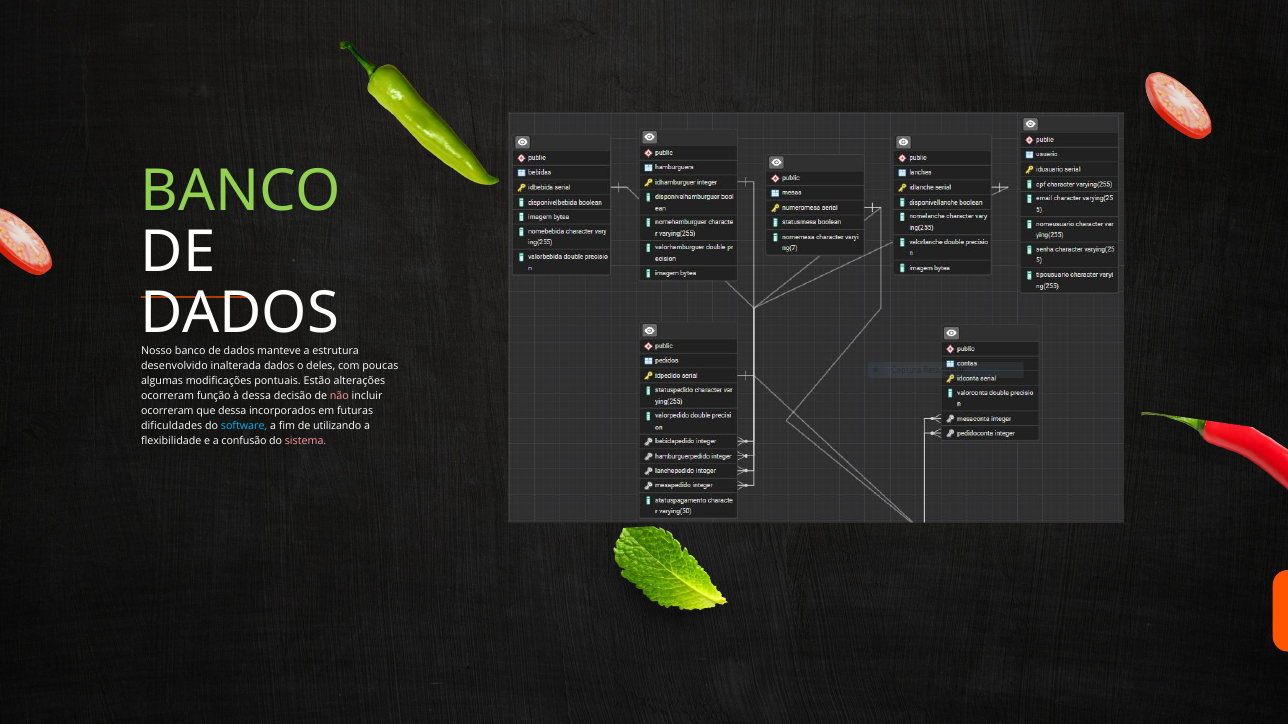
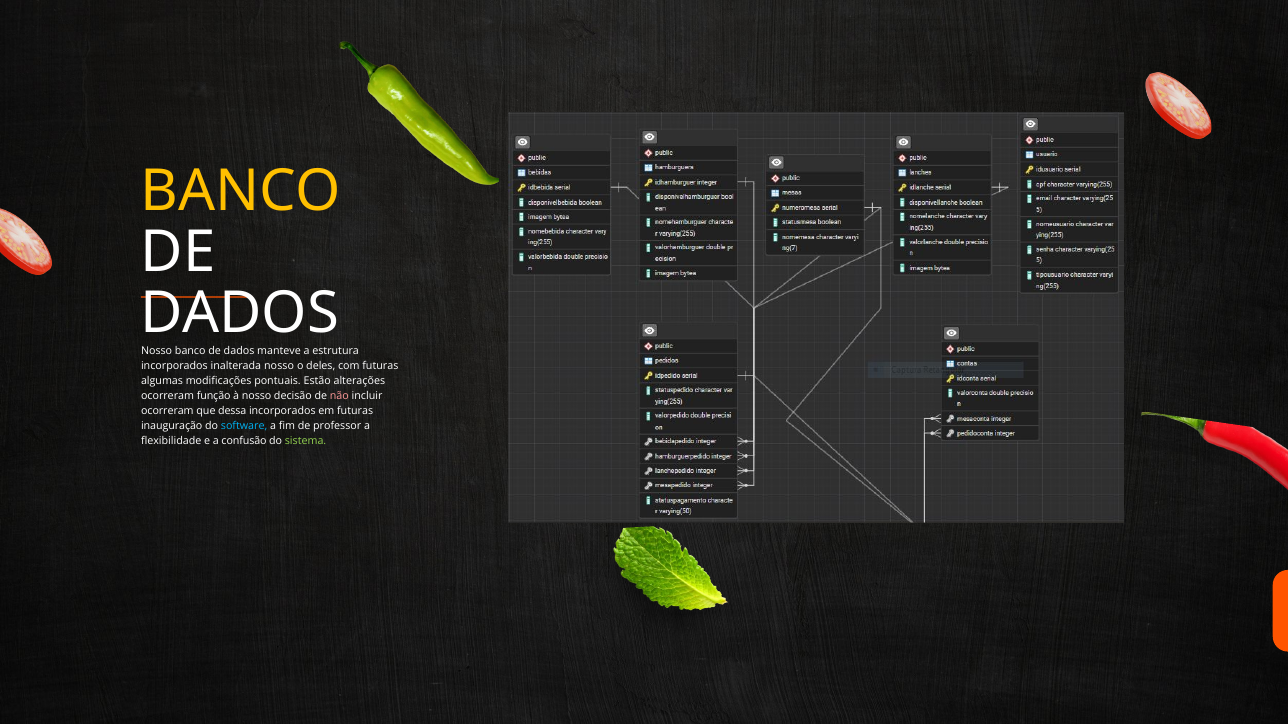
BANCO colour: light green -> yellow (241, 192)
desenvolvido: desenvolvido -> incorporados (174, 366)
inalterada dados: dados -> nosso (279, 366)
com poucas: poucas -> futuras (380, 366)
à dessa: dessa -> nosso (257, 396)
dificuldades: dificuldades -> inauguração (172, 426)
utilizando: utilizando -> professor (337, 426)
sistema colour: pink -> light green (306, 441)
